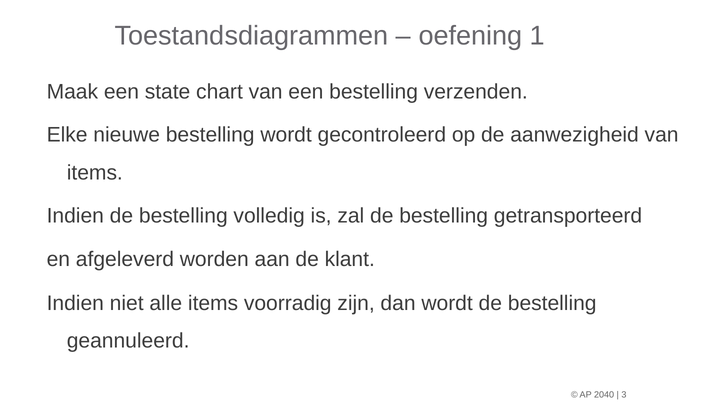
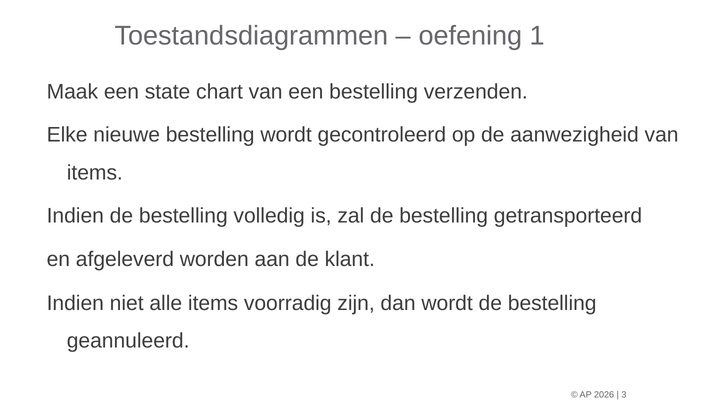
2040: 2040 -> 2026 (604, 395)
